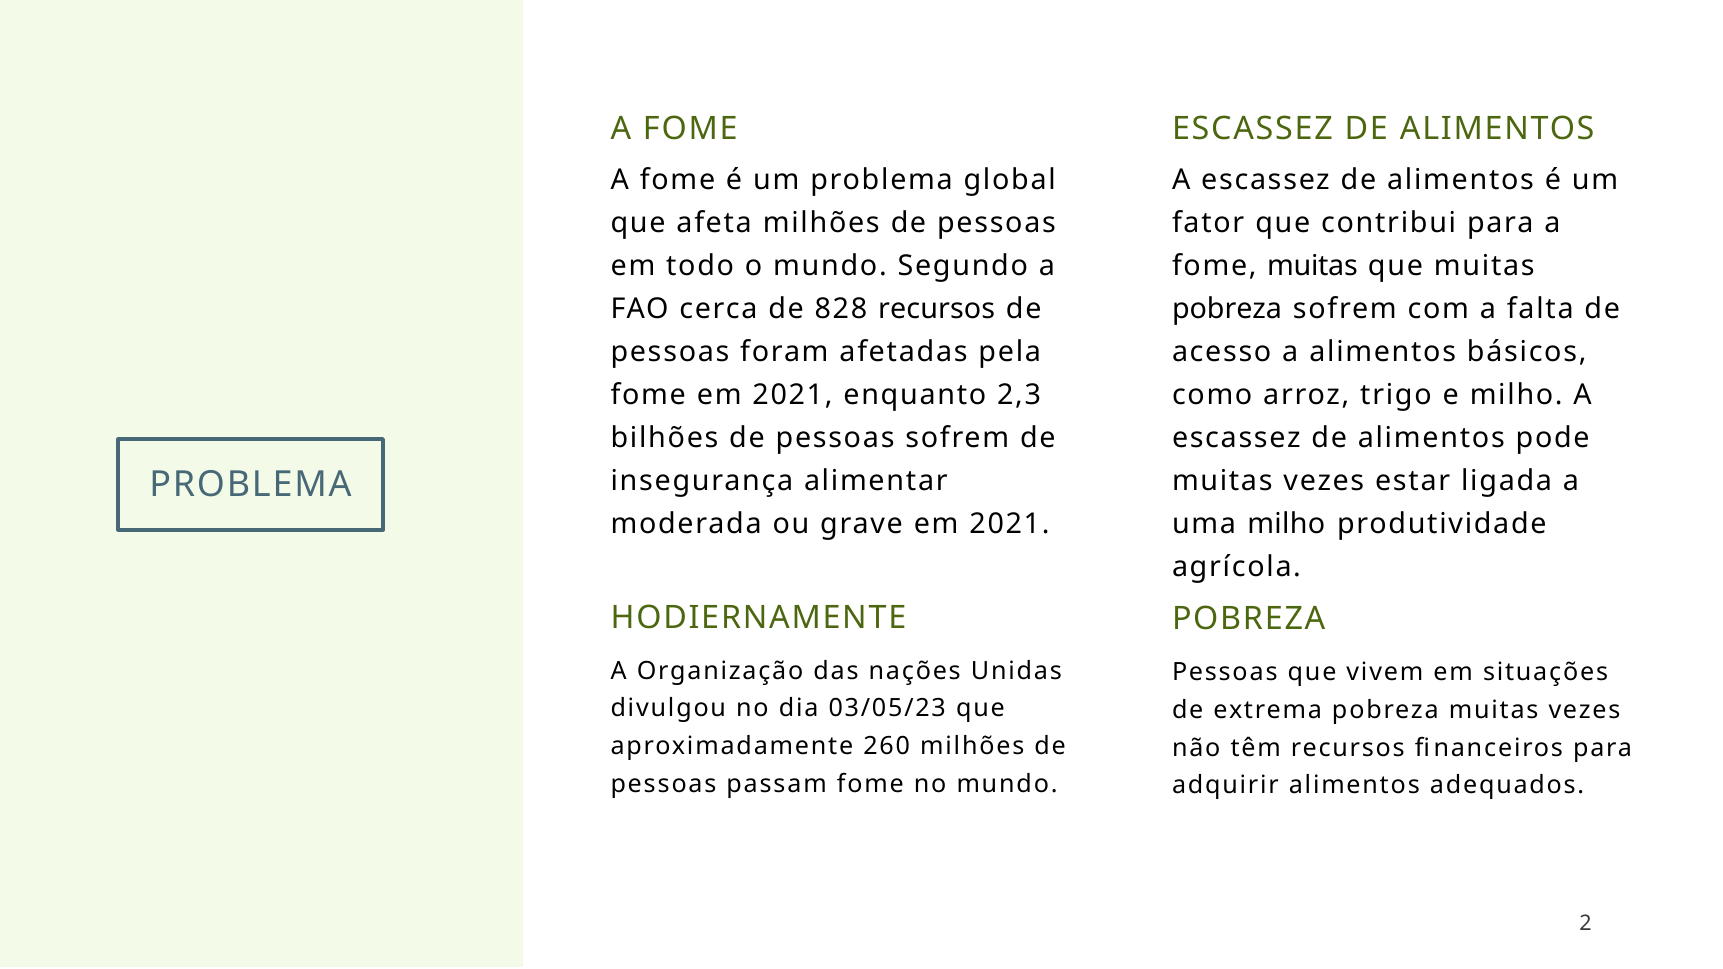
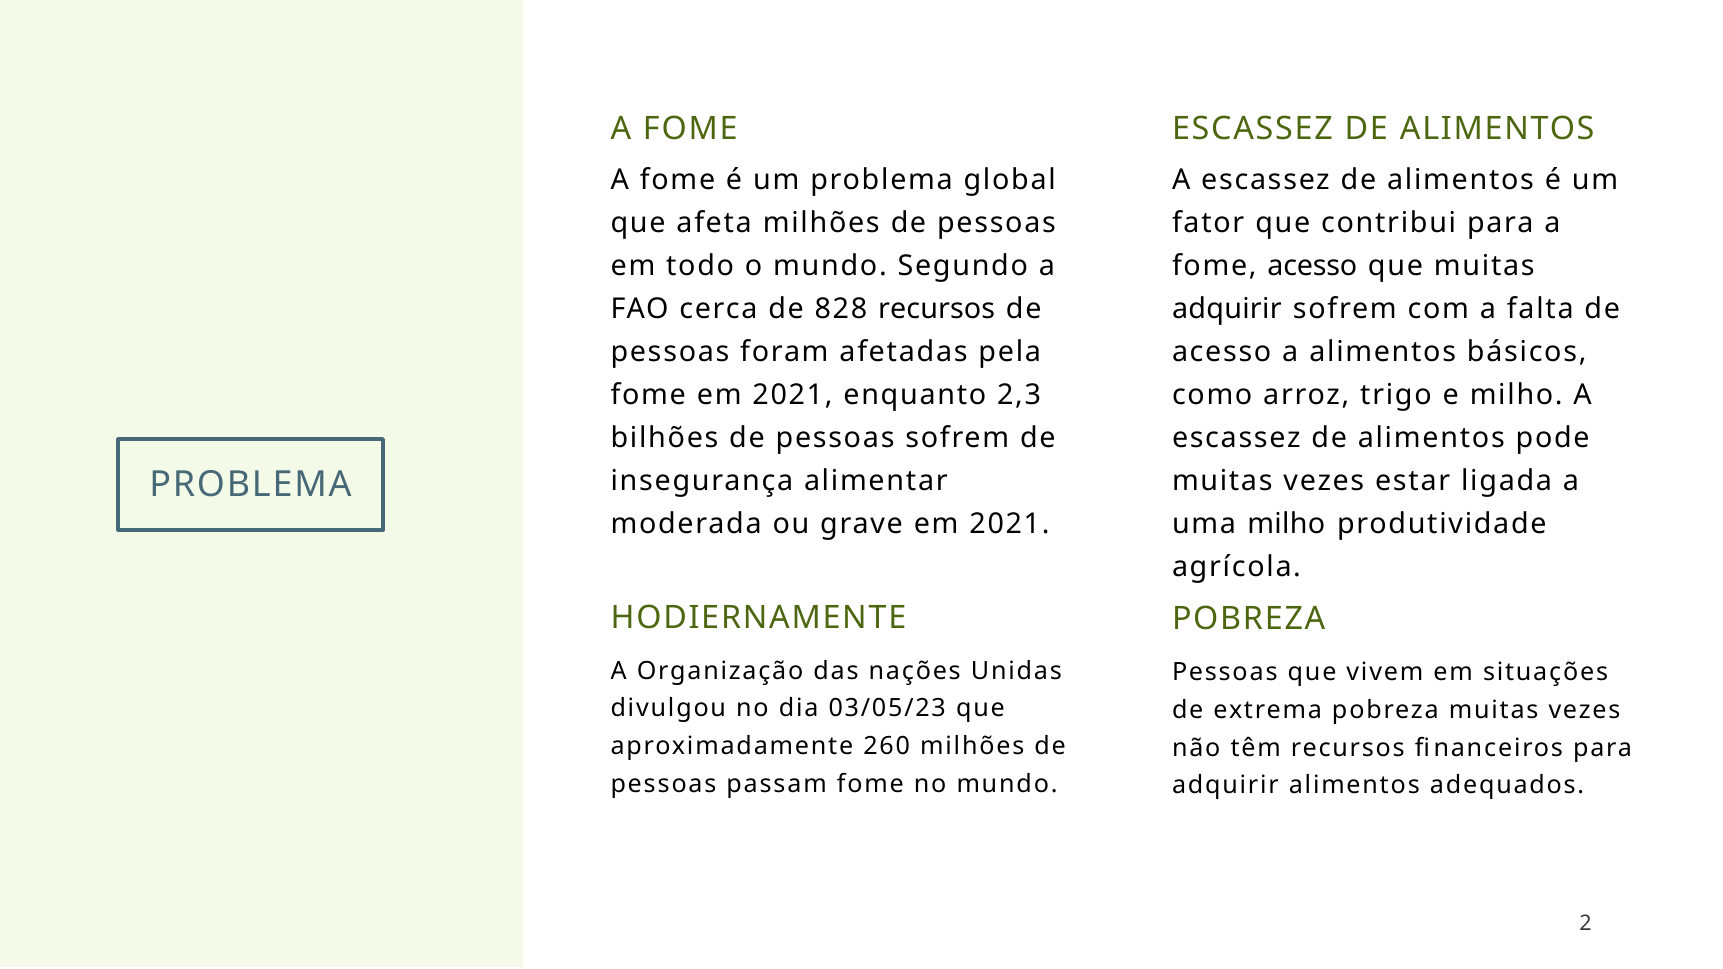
fome muitas: muitas -> acesso (1312, 266)
pobreza: pobreza -> adquirir (1227, 309)
